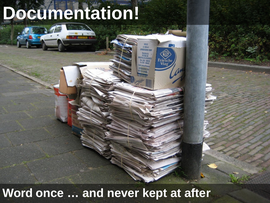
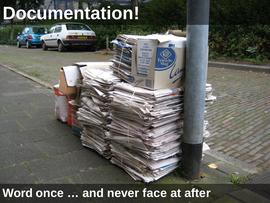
kept: kept -> face (155, 193)
